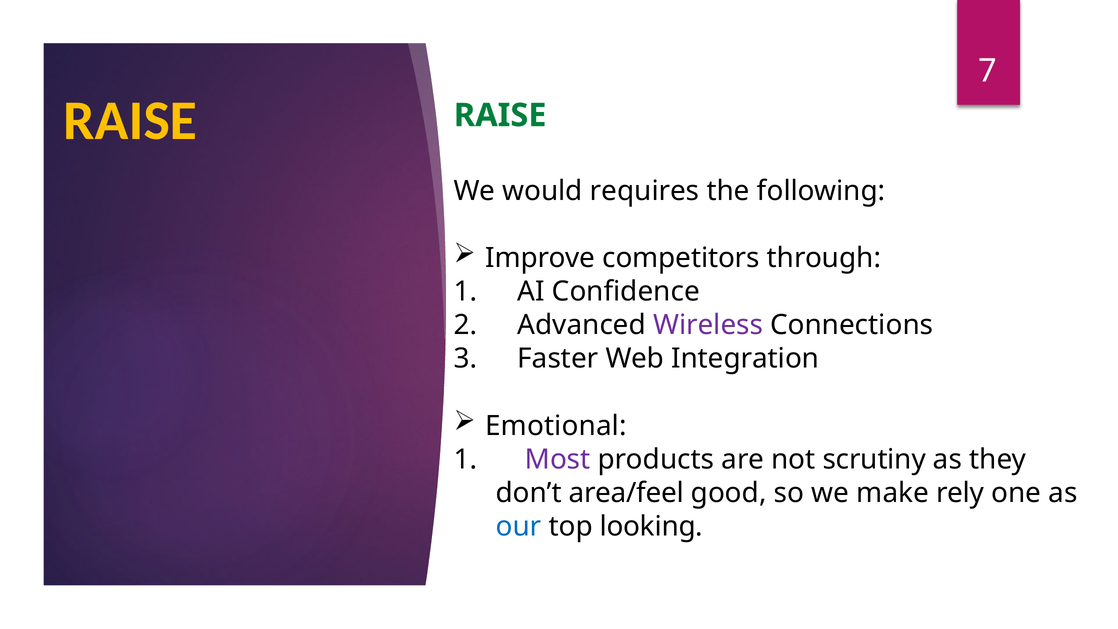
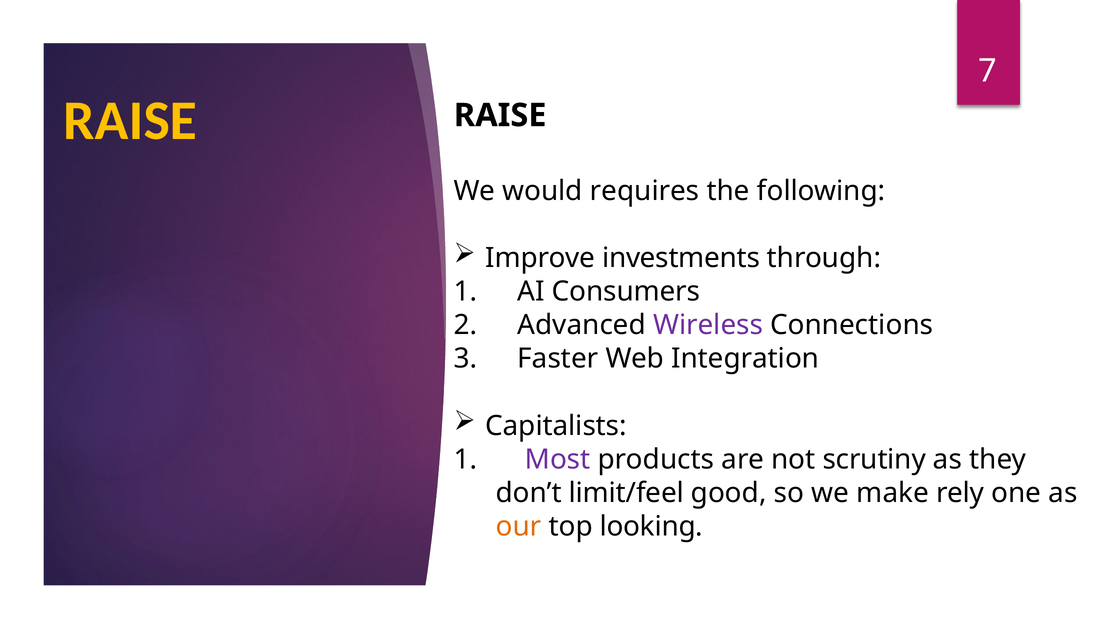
RAISE colour: green -> black (500, 115)
competitors: competitors -> investments (681, 258)
Confidence: Confidence -> Consumers (626, 292)
Emotional: Emotional -> Capitalists (556, 426)
area/feel: area/feel -> limit/feel (626, 493)
our colour: blue -> orange (518, 526)
